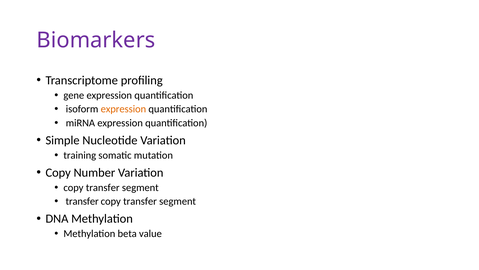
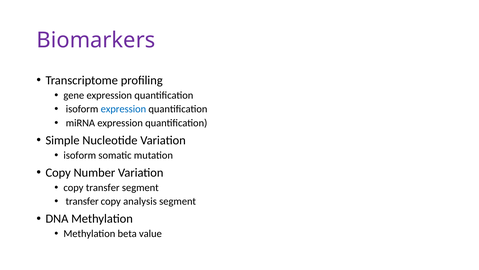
expression colour: orange -> blue (123, 109)
training: training -> isoform (80, 155)
transfer: transfer -> analysis (140, 201)
